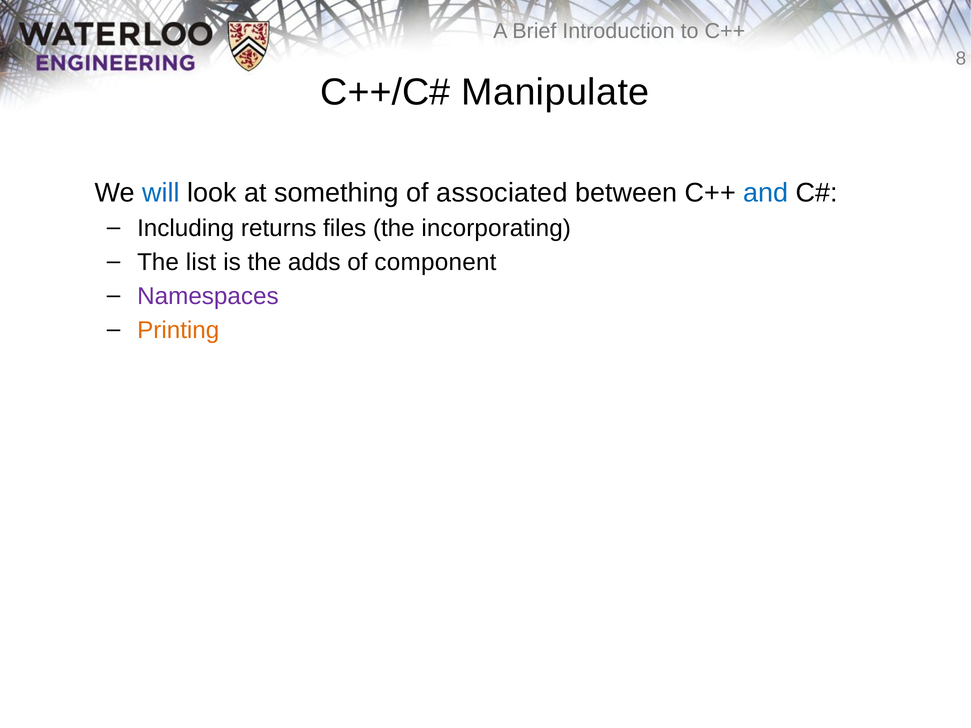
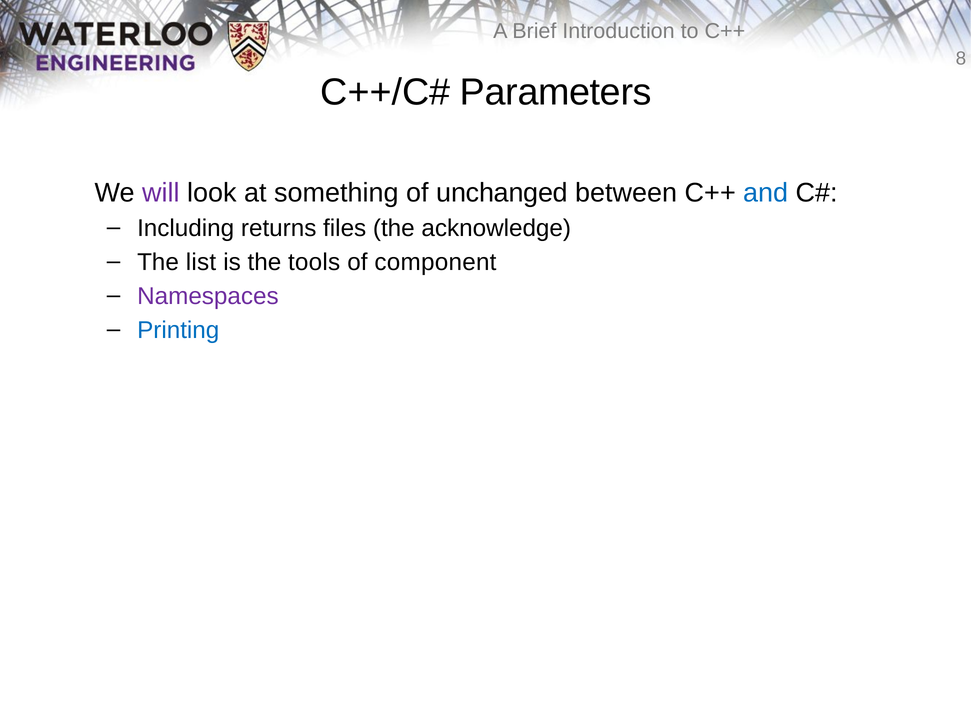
Manipulate: Manipulate -> Parameters (556, 92)
will colour: blue -> purple (161, 193)
associated: associated -> unchanged (502, 193)
incorporating: incorporating -> acknowledge (496, 228)
adds: adds -> tools (314, 262)
Printing colour: orange -> blue (178, 330)
